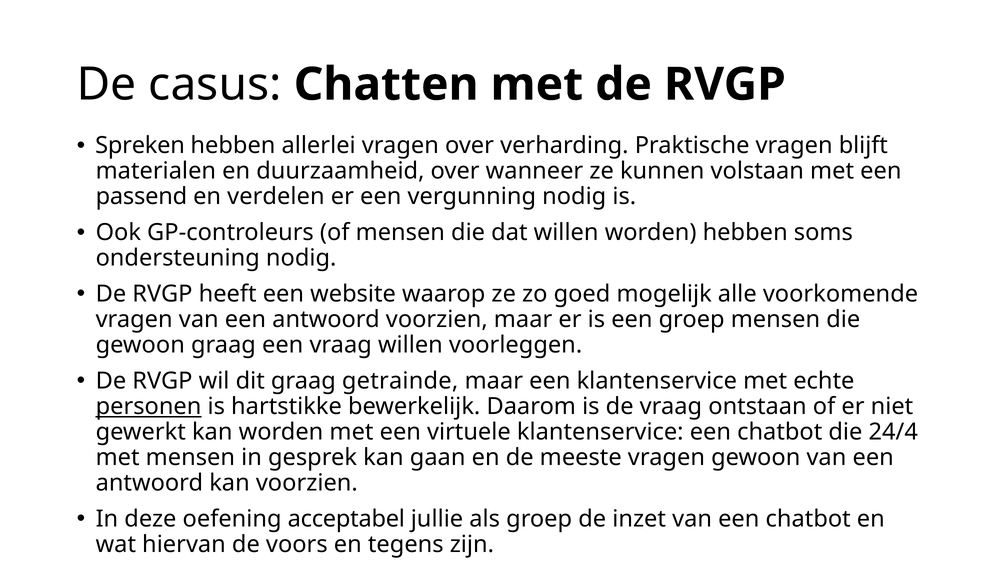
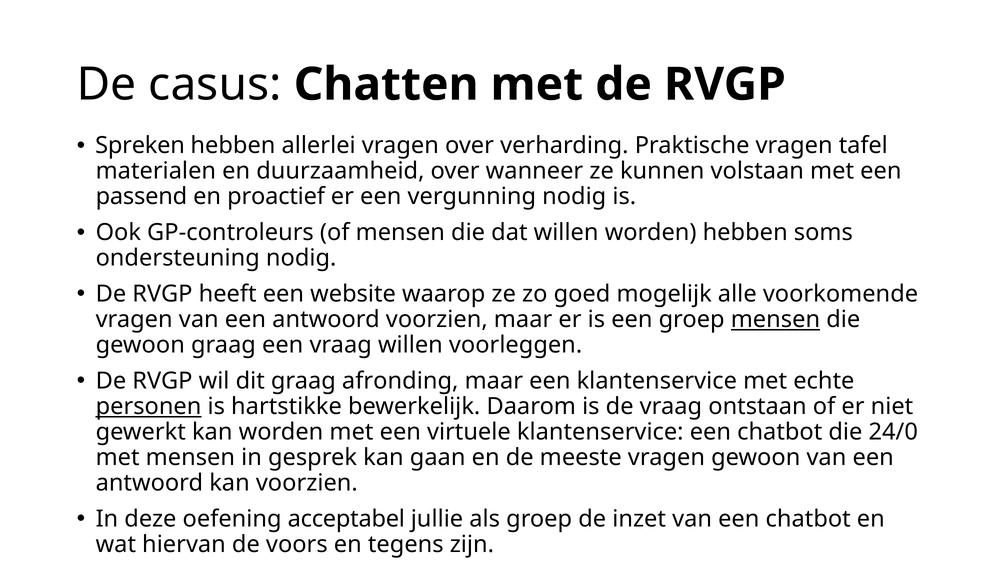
blijft: blijft -> tafel (863, 146)
verdelen: verdelen -> proactief (276, 197)
mensen underline: none -> present (775, 320)
getrainde: getrainde -> afronding (400, 381)
24/4: 24/4 -> 24/0 (893, 432)
